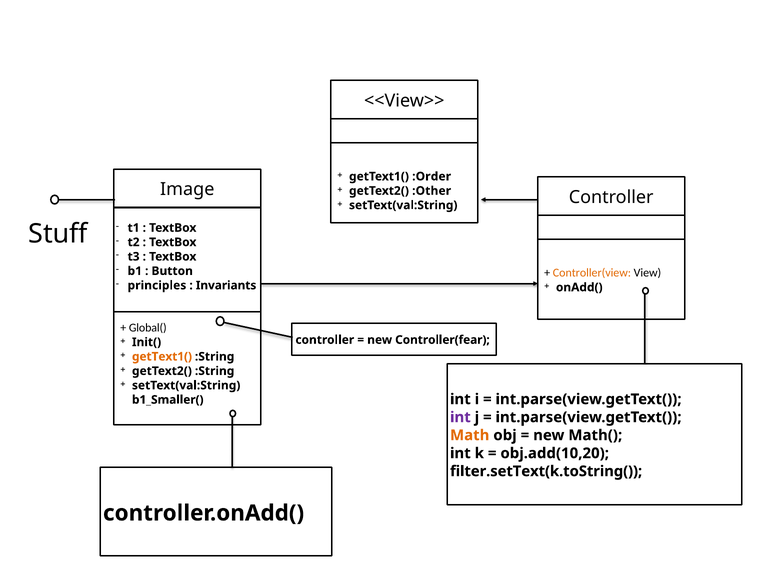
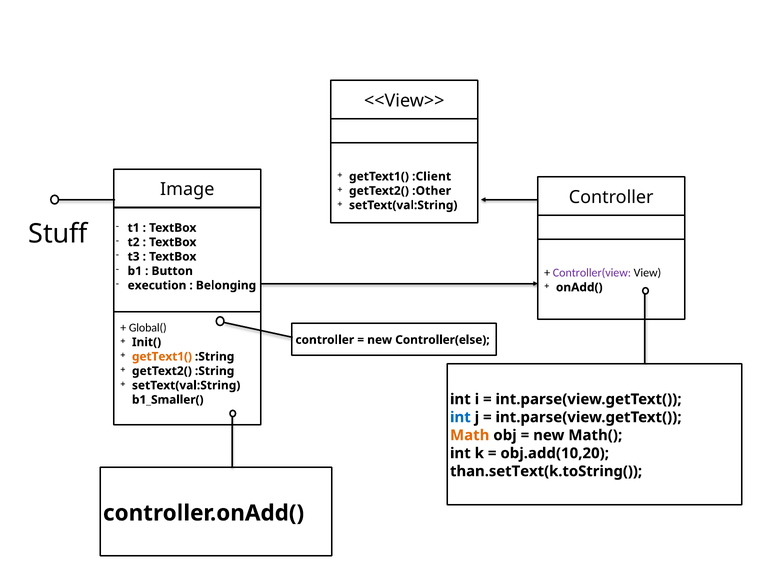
:Order: :Order -> :Client (432, 176)
Controller(view colour: orange -> purple (592, 273)
principles: principles -> execution (157, 285)
Invariants: Invariants -> Belonging (226, 285)
Controller(fear: Controller(fear -> Controller(else (442, 340)
int colour: purple -> blue (460, 417)
filter.setText(k.toString(: filter.setText(k.toString( -> than.setText(k.toString( (546, 471)
